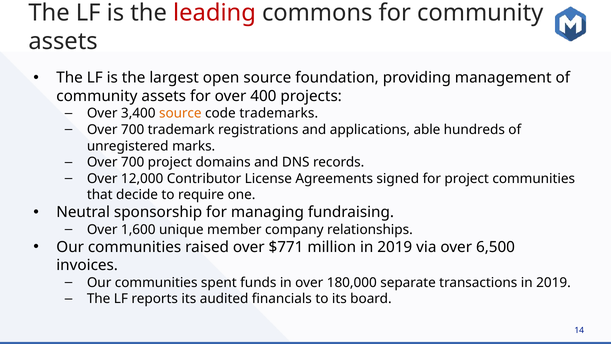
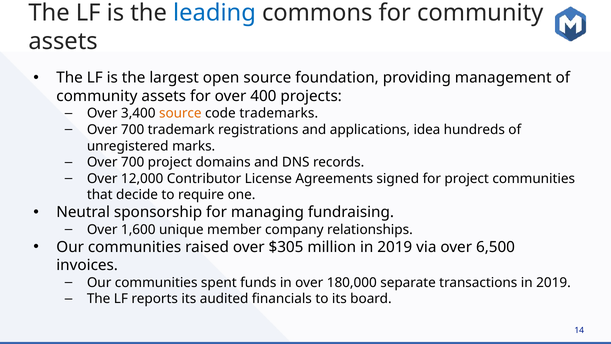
leading colour: red -> blue (214, 13)
able: able -> idea (427, 130)
$771: $771 -> $305 (286, 247)
